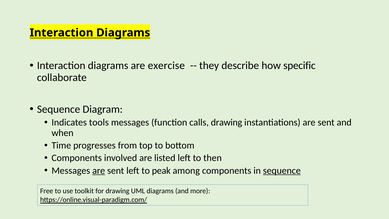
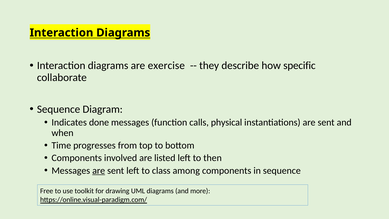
tools: tools -> done (99, 122)
calls drawing: drawing -> physical (227, 122)
peak: peak -> class (161, 170)
sequence underline: present -> none (282, 170)
